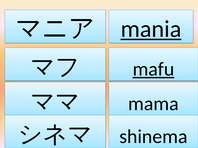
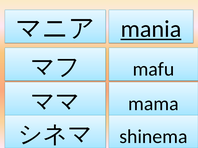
mafu underline: present -> none (153, 69)
